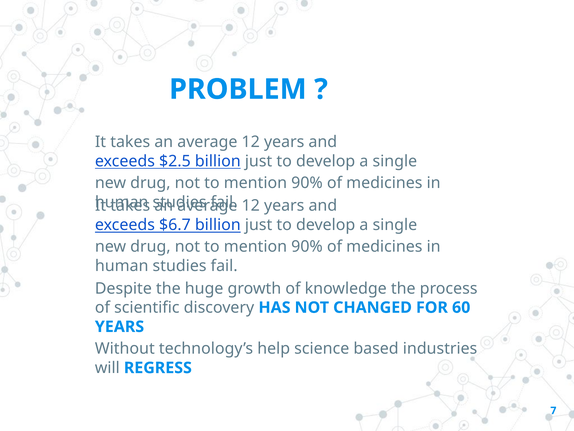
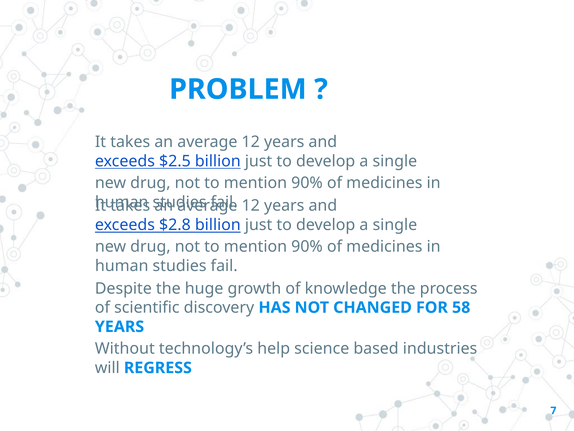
$6.7: $6.7 -> $2.8 (175, 225)
60: 60 -> 58 (461, 307)
